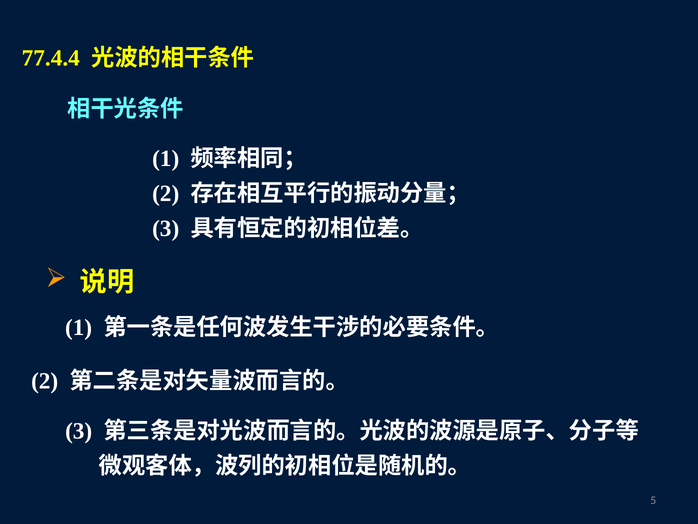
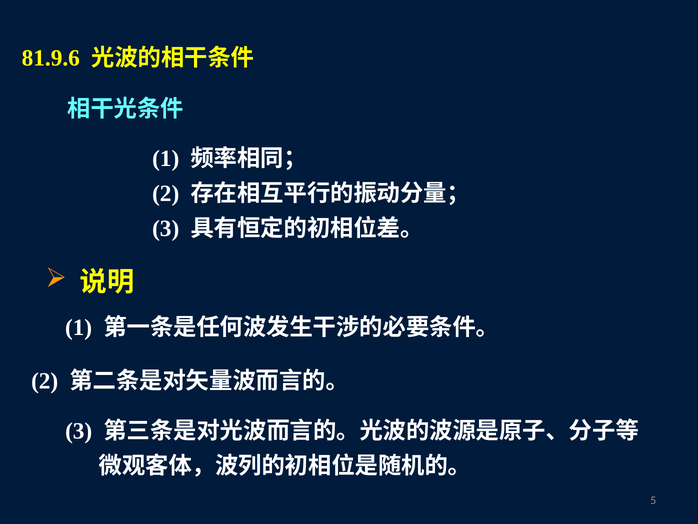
77.4.4: 77.4.4 -> 81.9.6 (51, 58)
